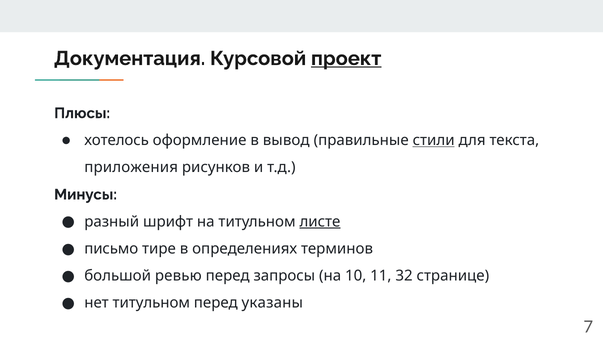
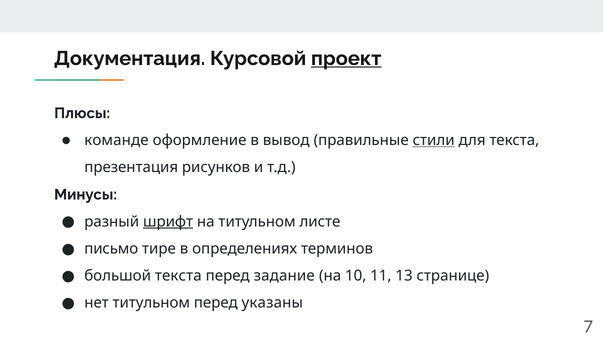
хотелось: хотелось -> команде (116, 140)
приложения: приложения -> презентация (131, 167)
шрифт underline: none -> present (168, 222)
листе underline: present -> none (320, 222)
большой ревью: ревью -> текста (178, 276)
запросы: запросы -> задание (284, 276)
32: 32 -> 13 (404, 276)
